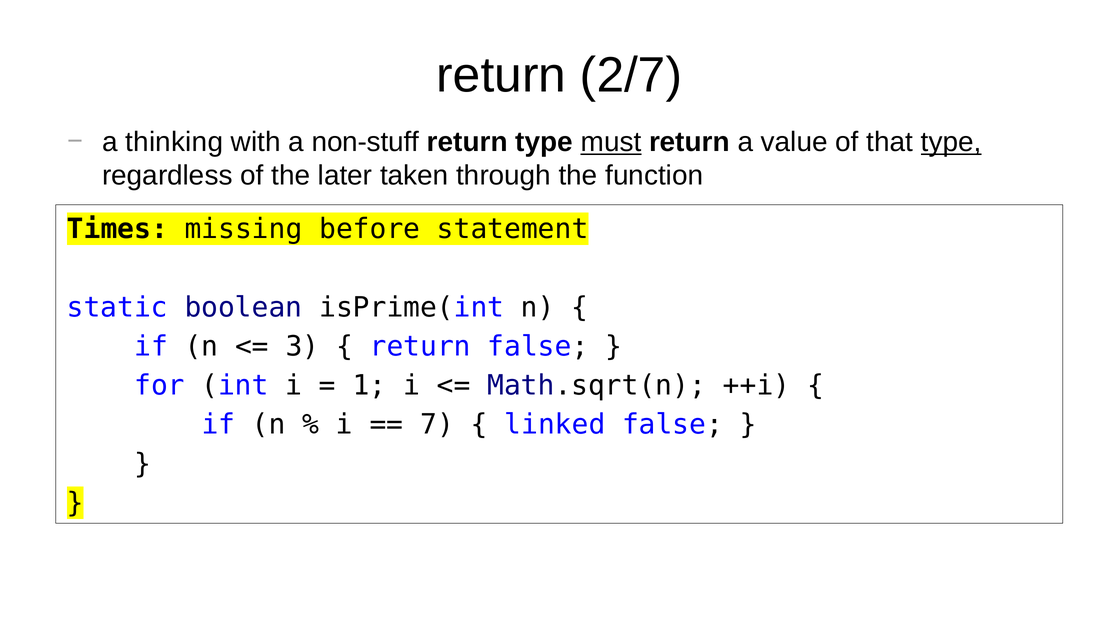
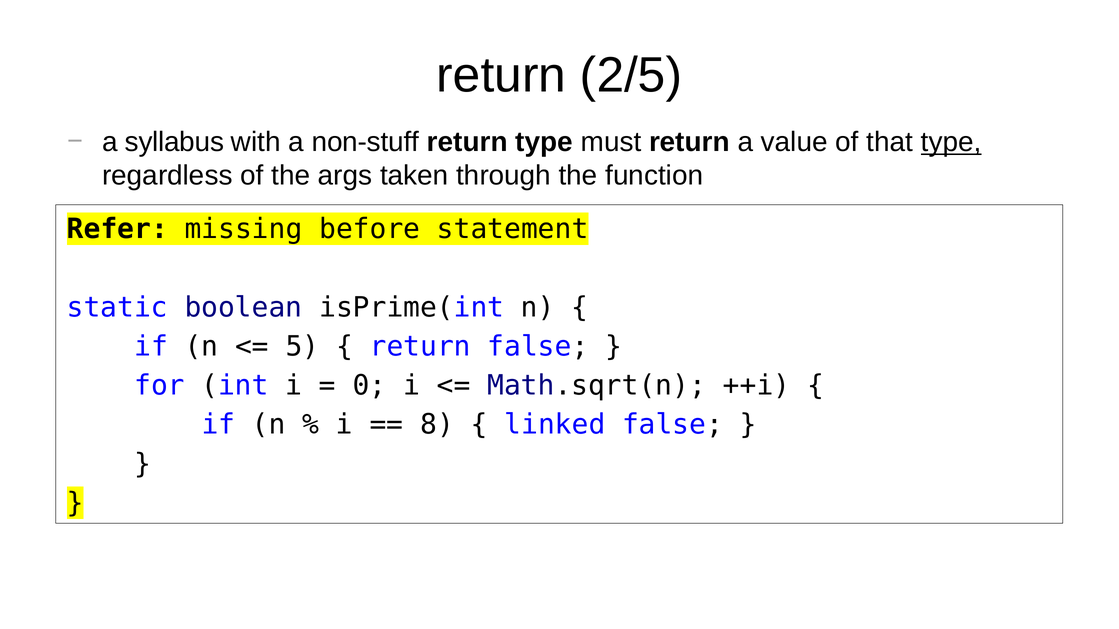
2/7: 2/7 -> 2/5 (631, 75)
thinking: thinking -> syllabus (174, 142)
must underline: present -> none (611, 142)
later: later -> args (345, 176)
Times: Times -> Refer (117, 229)
3: 3 -> 5 (302, 347)
1: 1 -> 0 (369, 386)
7: 7 -> 8 (437, 425)
